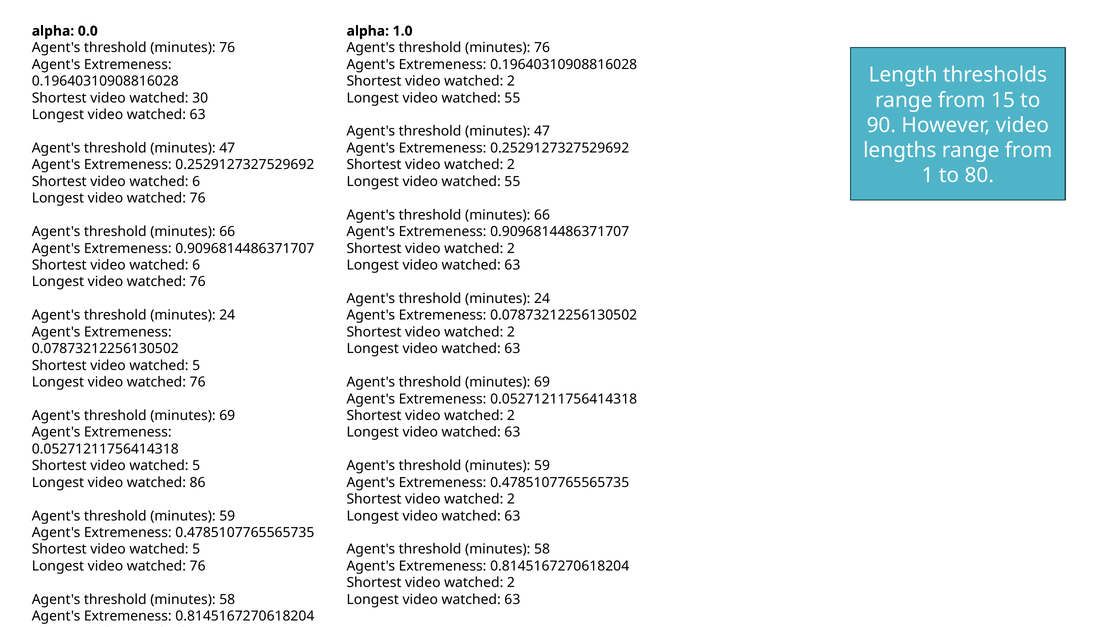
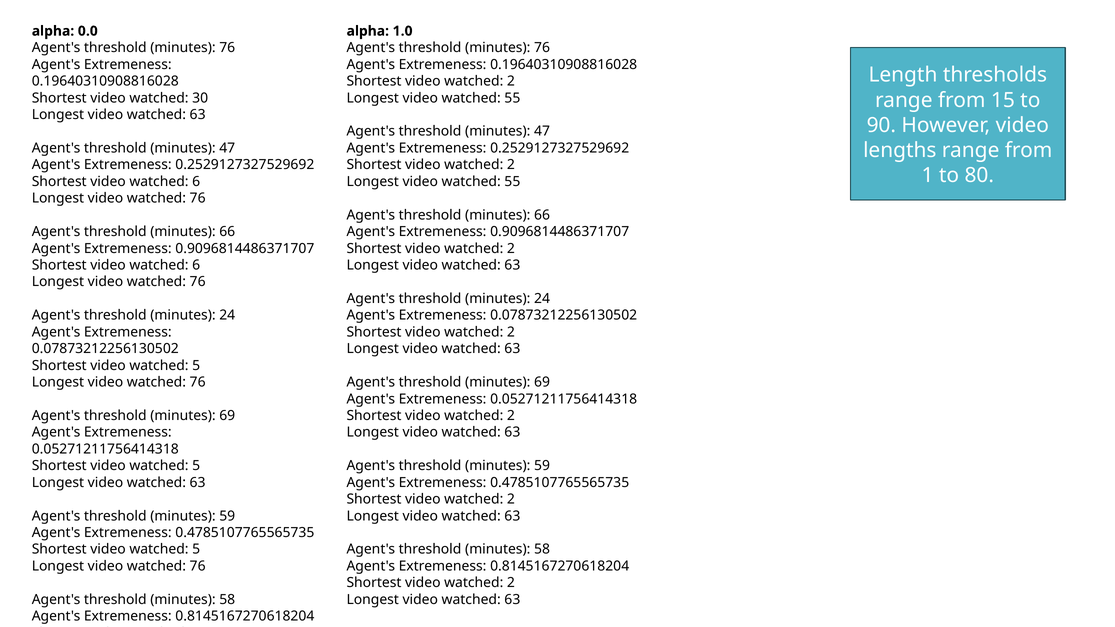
86: 86 -> 63 (198, 483)
